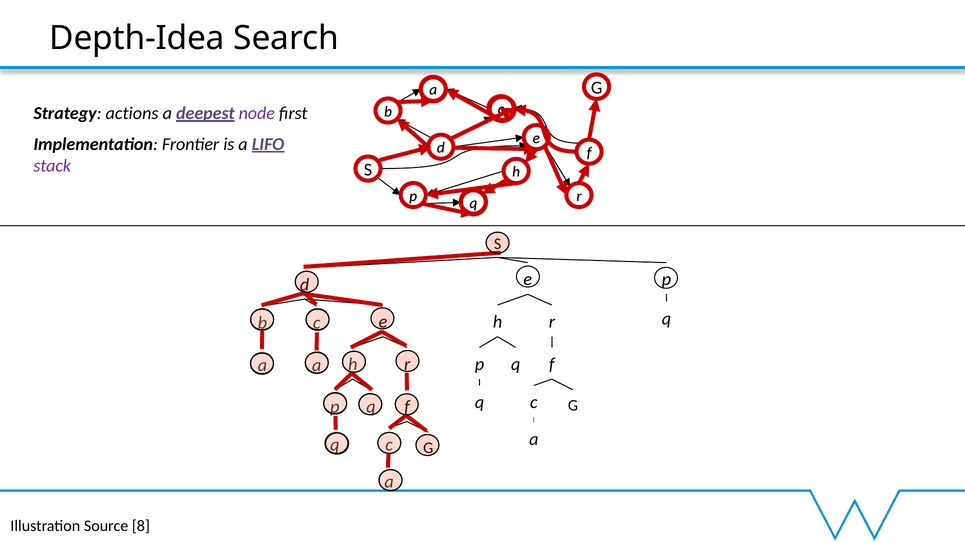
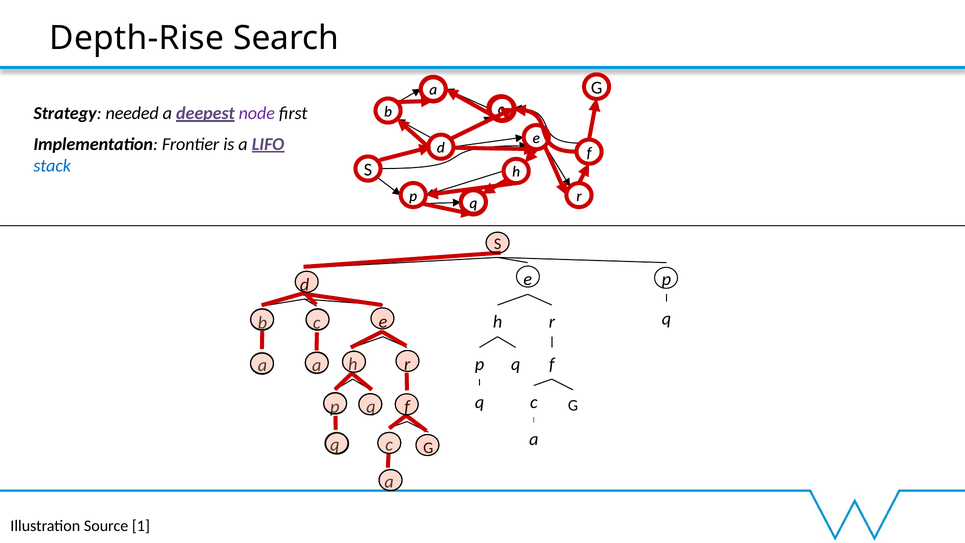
Depth-Idea: Depth-Idea -> Depth-Rise (137, 38)
actions: actions -> needed (132, 113)
stack colour: purple -> blue (52, 166)
8: 8 -> 1 (141, 526)
